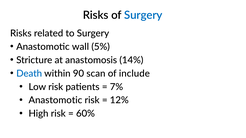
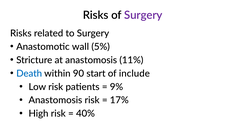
Surgery colour: blue -> purple (143, 15)
14%: 14% -> 11% (131, 60)
scan: scan -> start (96, 74)
7%: 7% -> 9% (116, 87)
Anastomotic: Anastomotic -> Anastomosis (55, 101)
12%: 12% -> 17% (119, 101)
60%: 60% -> 40% (85, 114)
